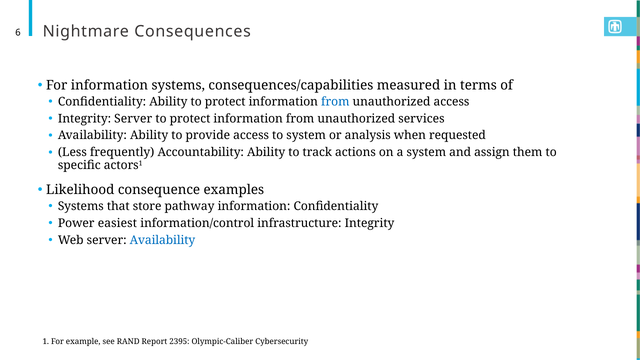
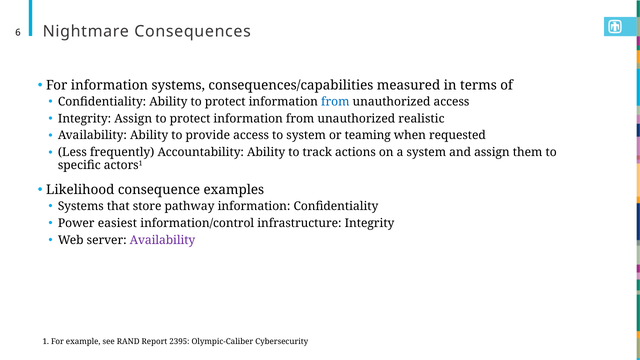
Integrity Server: Server -> Assign (133, 119)
services: services -> realistic (421, 119)
analysis: analysis -> teaming (368, 136)
Availability colour: blue -> purple (162, 240)
